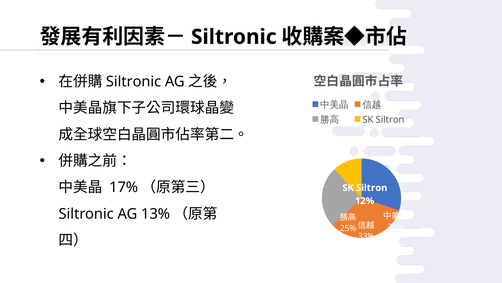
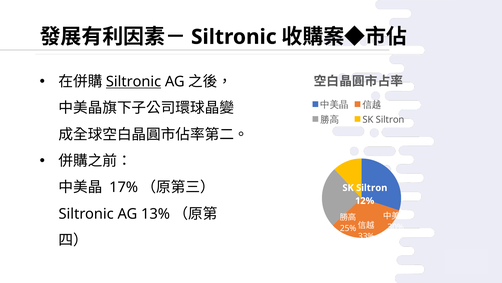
Siltronic underline: none -> present (134, 82)
